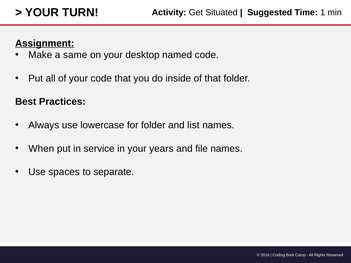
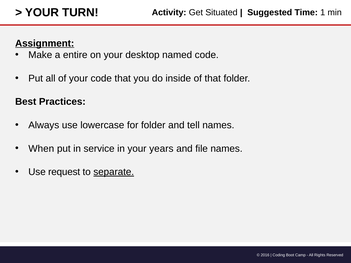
same: same -> entire (75, 55)
list: list -> tell (193, 125)
spaces: spaces -> request (64, 172)
separate underline: none -> present (114, 172)
